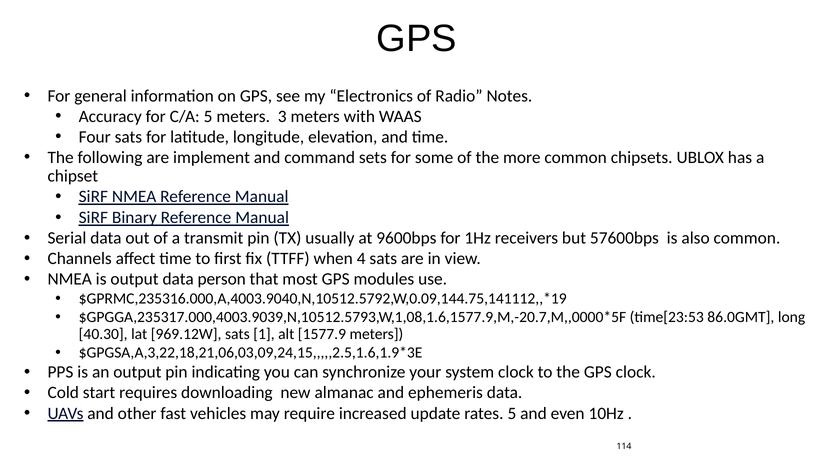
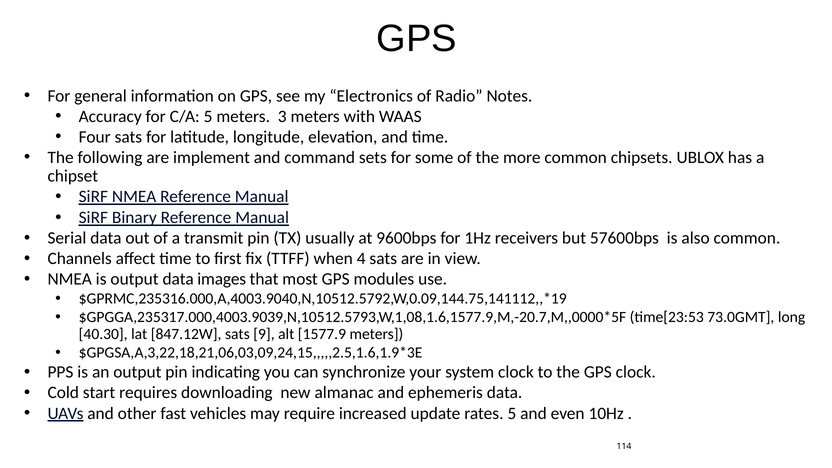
person: person -> images (222, 279)
86.0GMT: 86.0GMT -> 73.0GMT (741, 317)
969.12W: 969.12W -> 847.12W (186, 334)
1: 1 -> 9 (264, 334)
